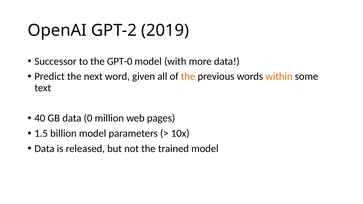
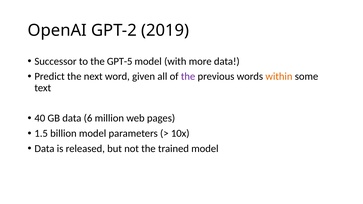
GPT-0: GPT-0 -> GPT-5 (120, 61)
the colour: orange -> purple (188, 77)
0: 0 -> 6 (88, 118)
